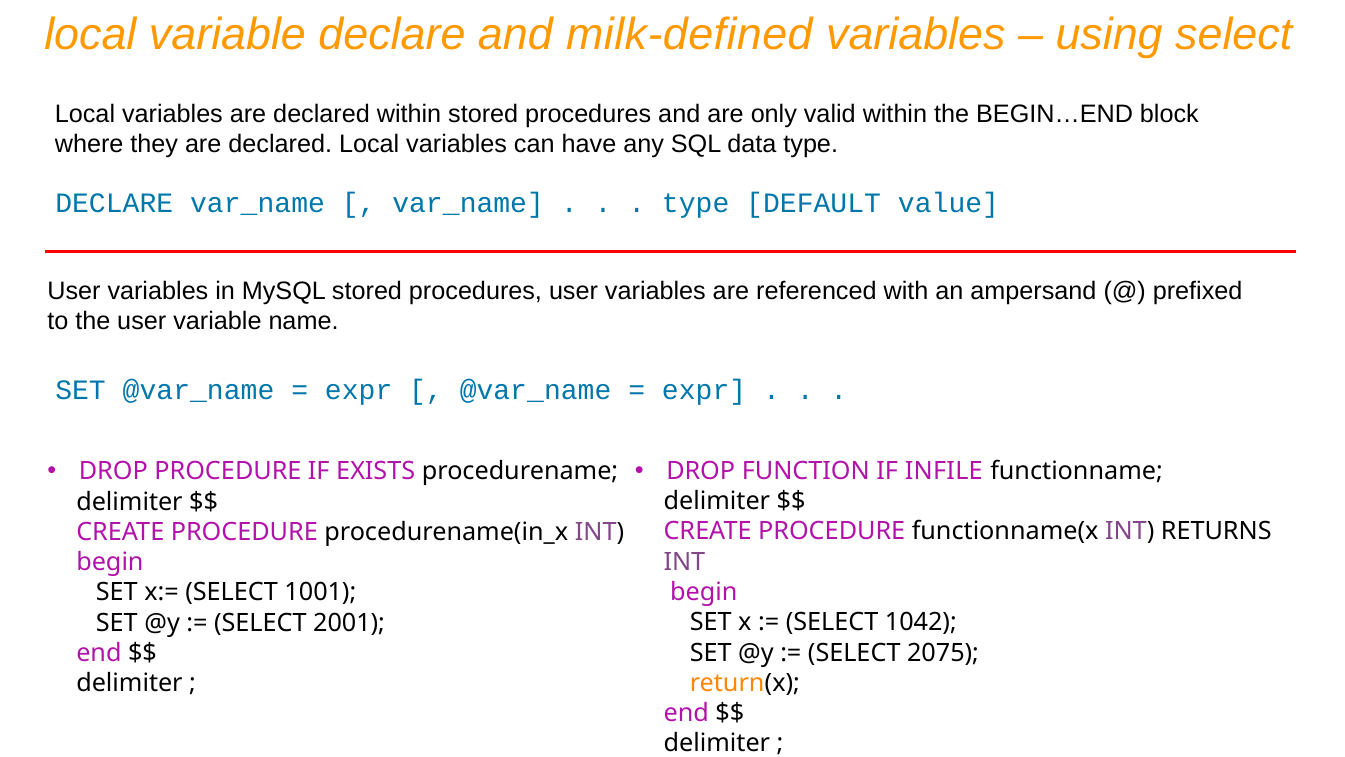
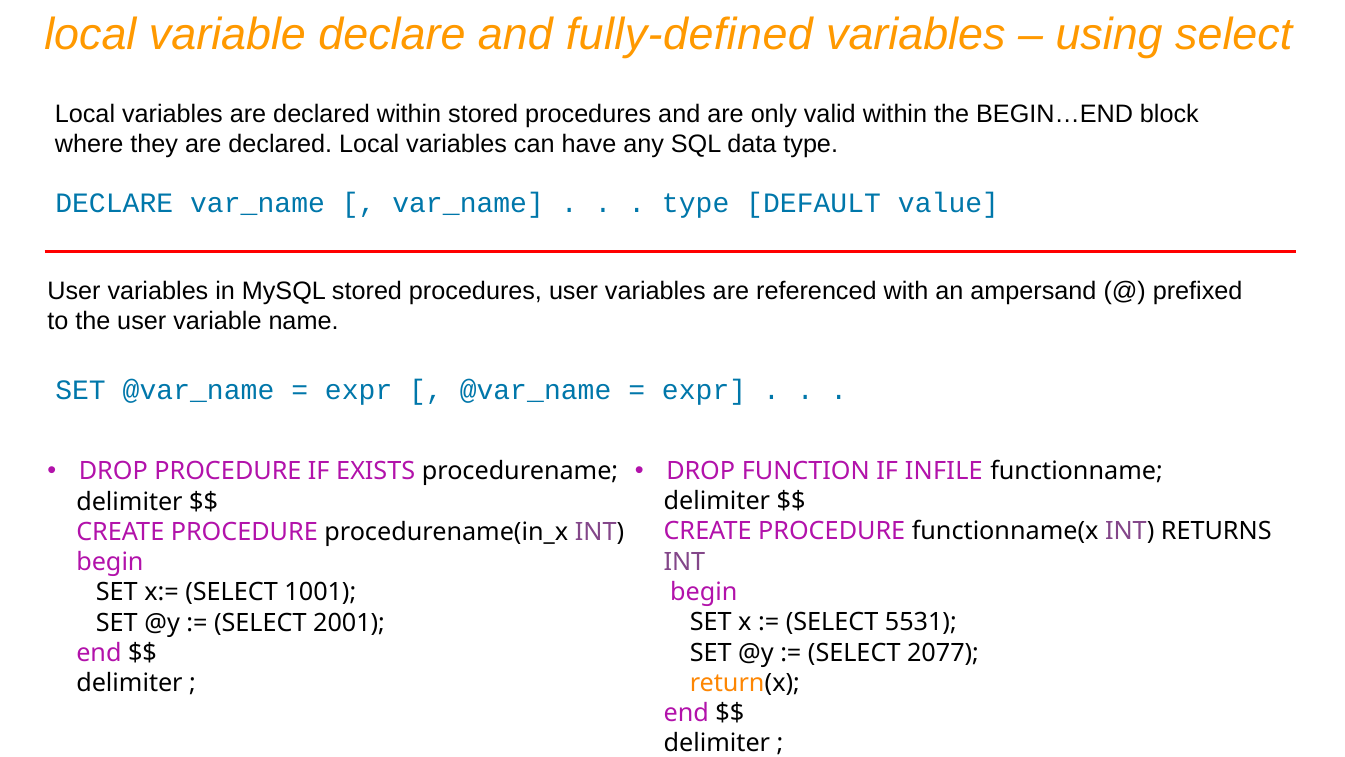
milk-defined: milk-defined -> fully-defined (689, 35)
1042: 1042 -> 5531 (921, 622)
2075: 2075 -> 2077 (943, 652)
